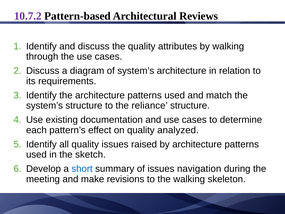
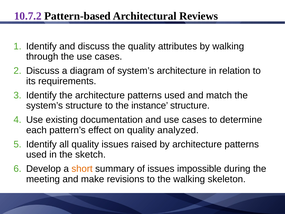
reliance: reliance -> instance (150, 105)
short colour: blue -> orange (82, 169)
navigation: navigation -> impossible (199, 169)
